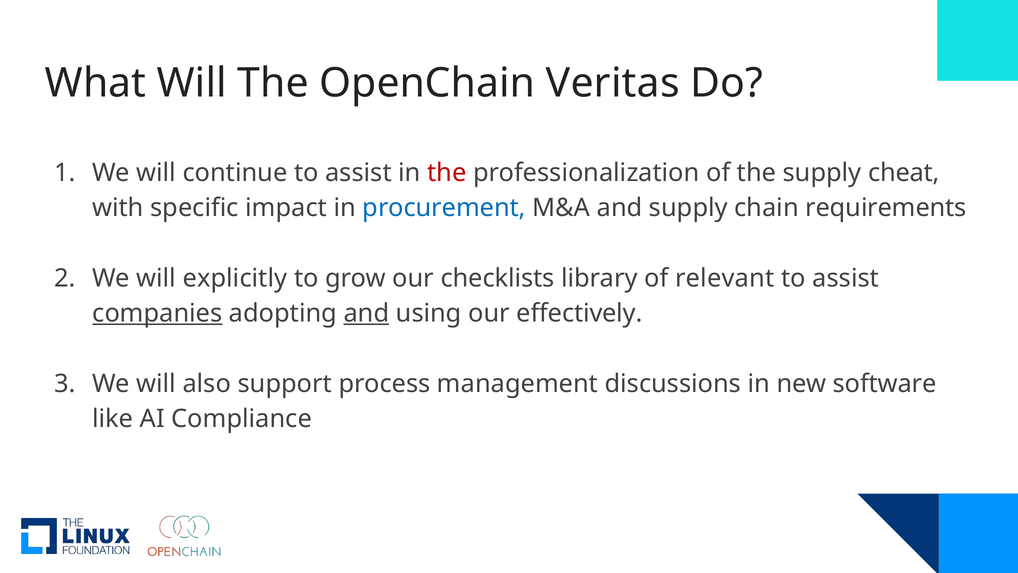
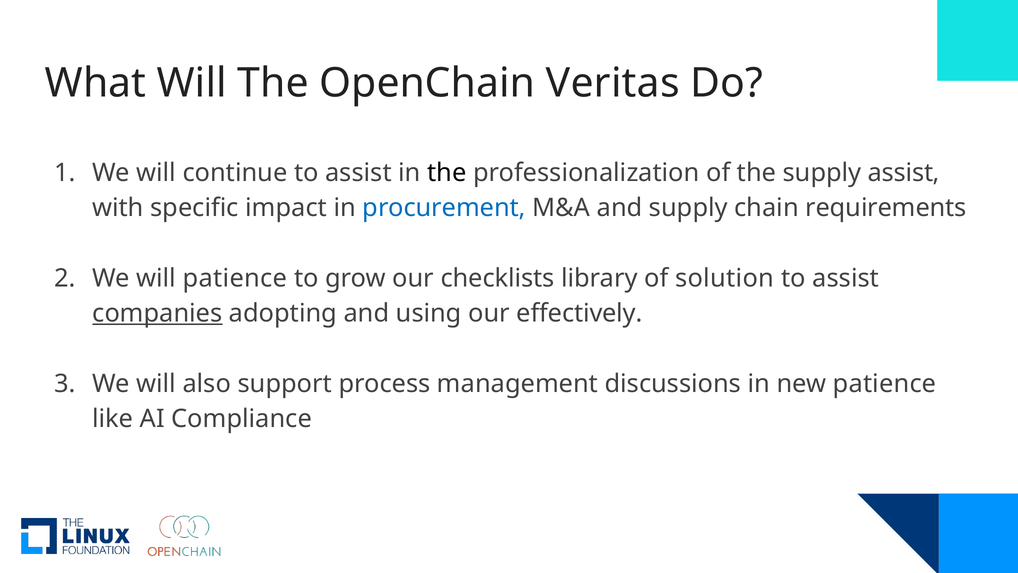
the colour: red -> black (447, 173)
supply cheat: cheat -> assist (904, 173)
will explicitly: explicitly -> patience (235, 278)
relevant: relevant -> solution (725, 278)
and underline: present -> none (366, 313)
new software: software -> patience (885, 383)
